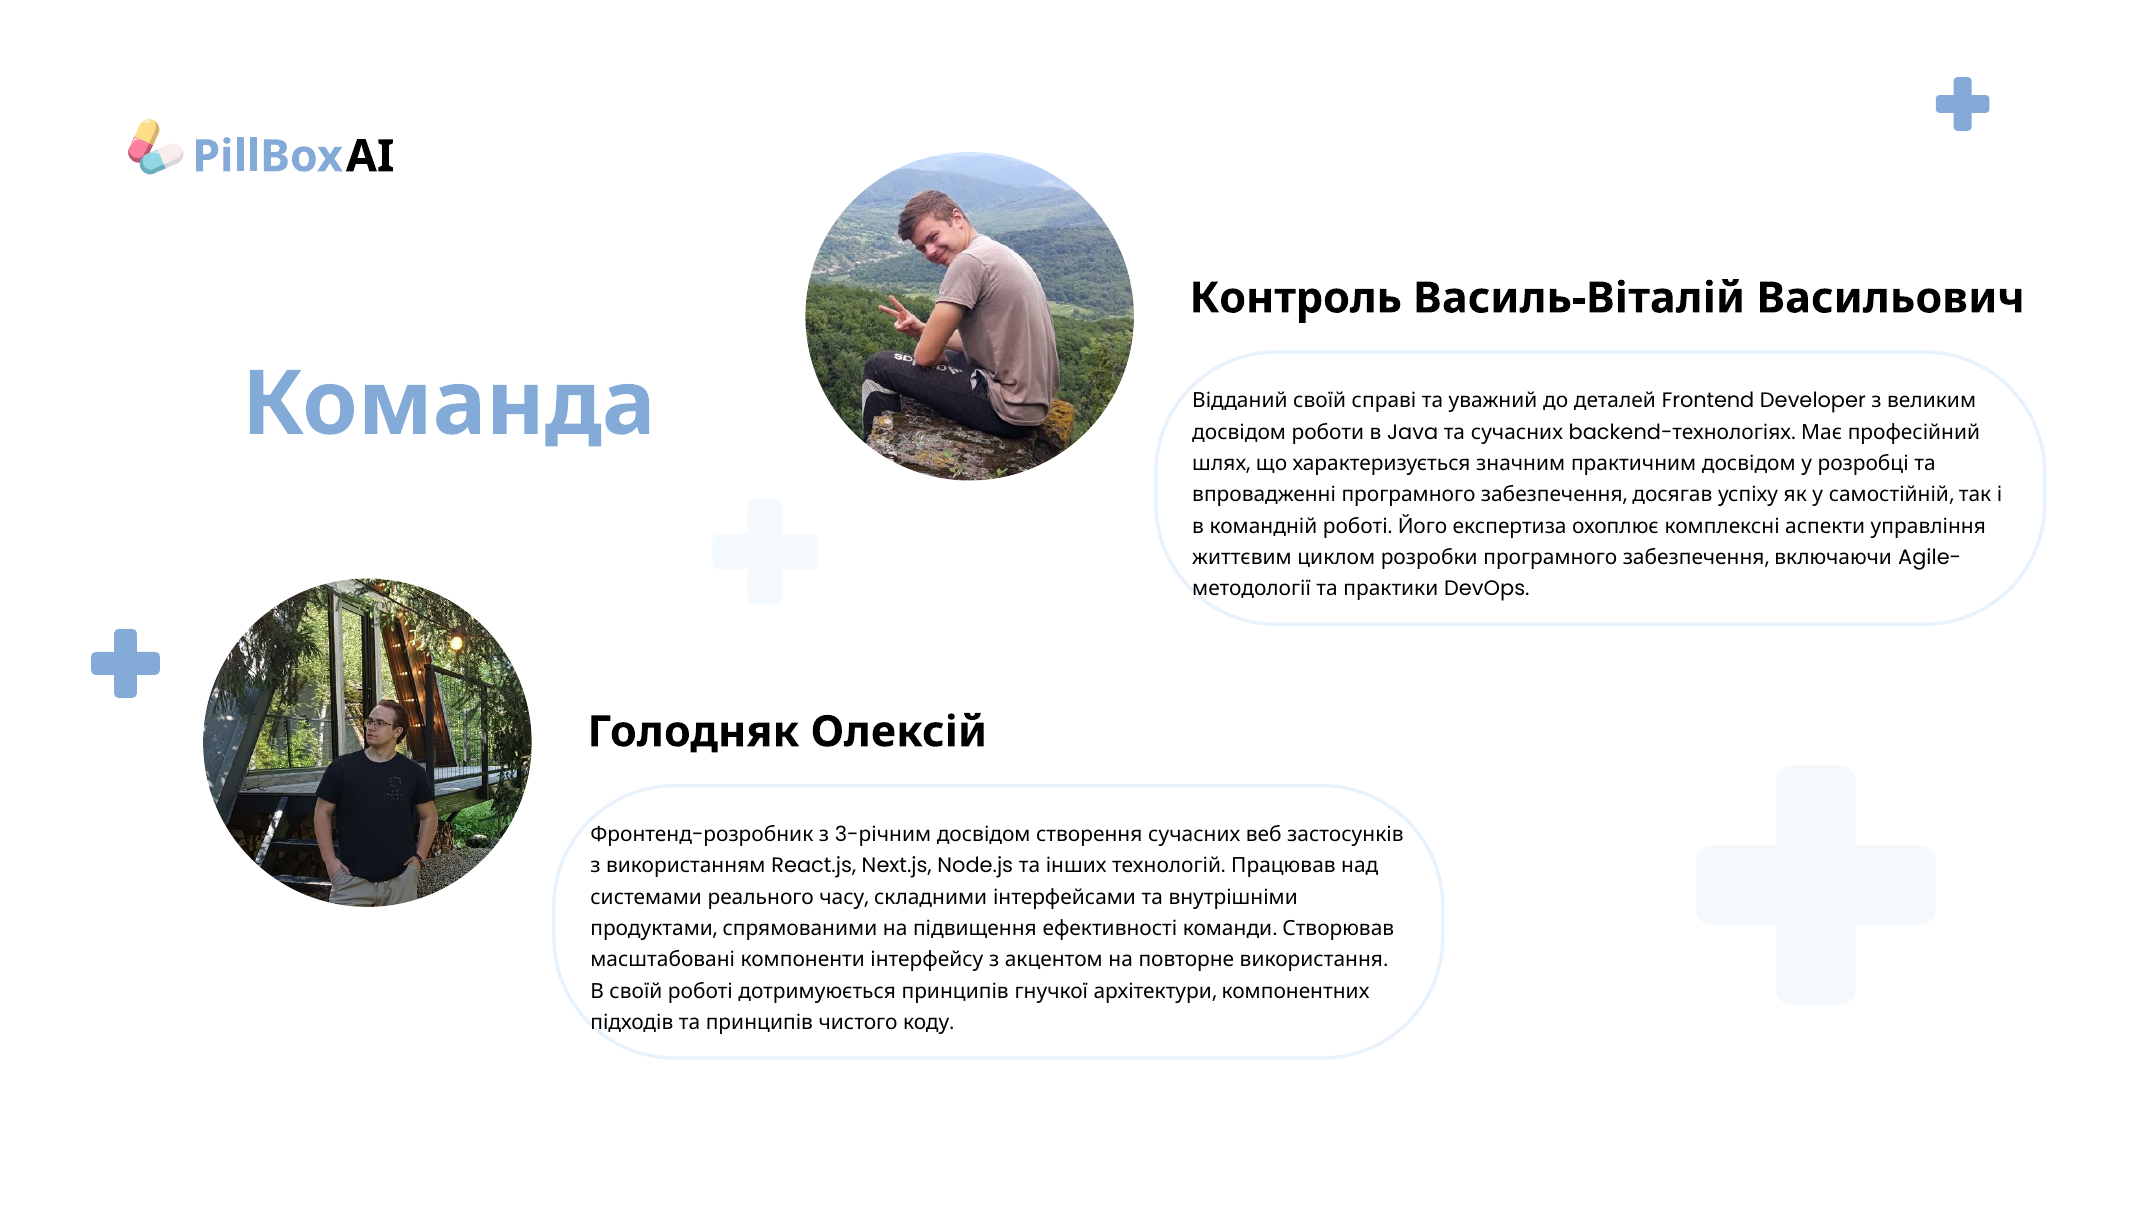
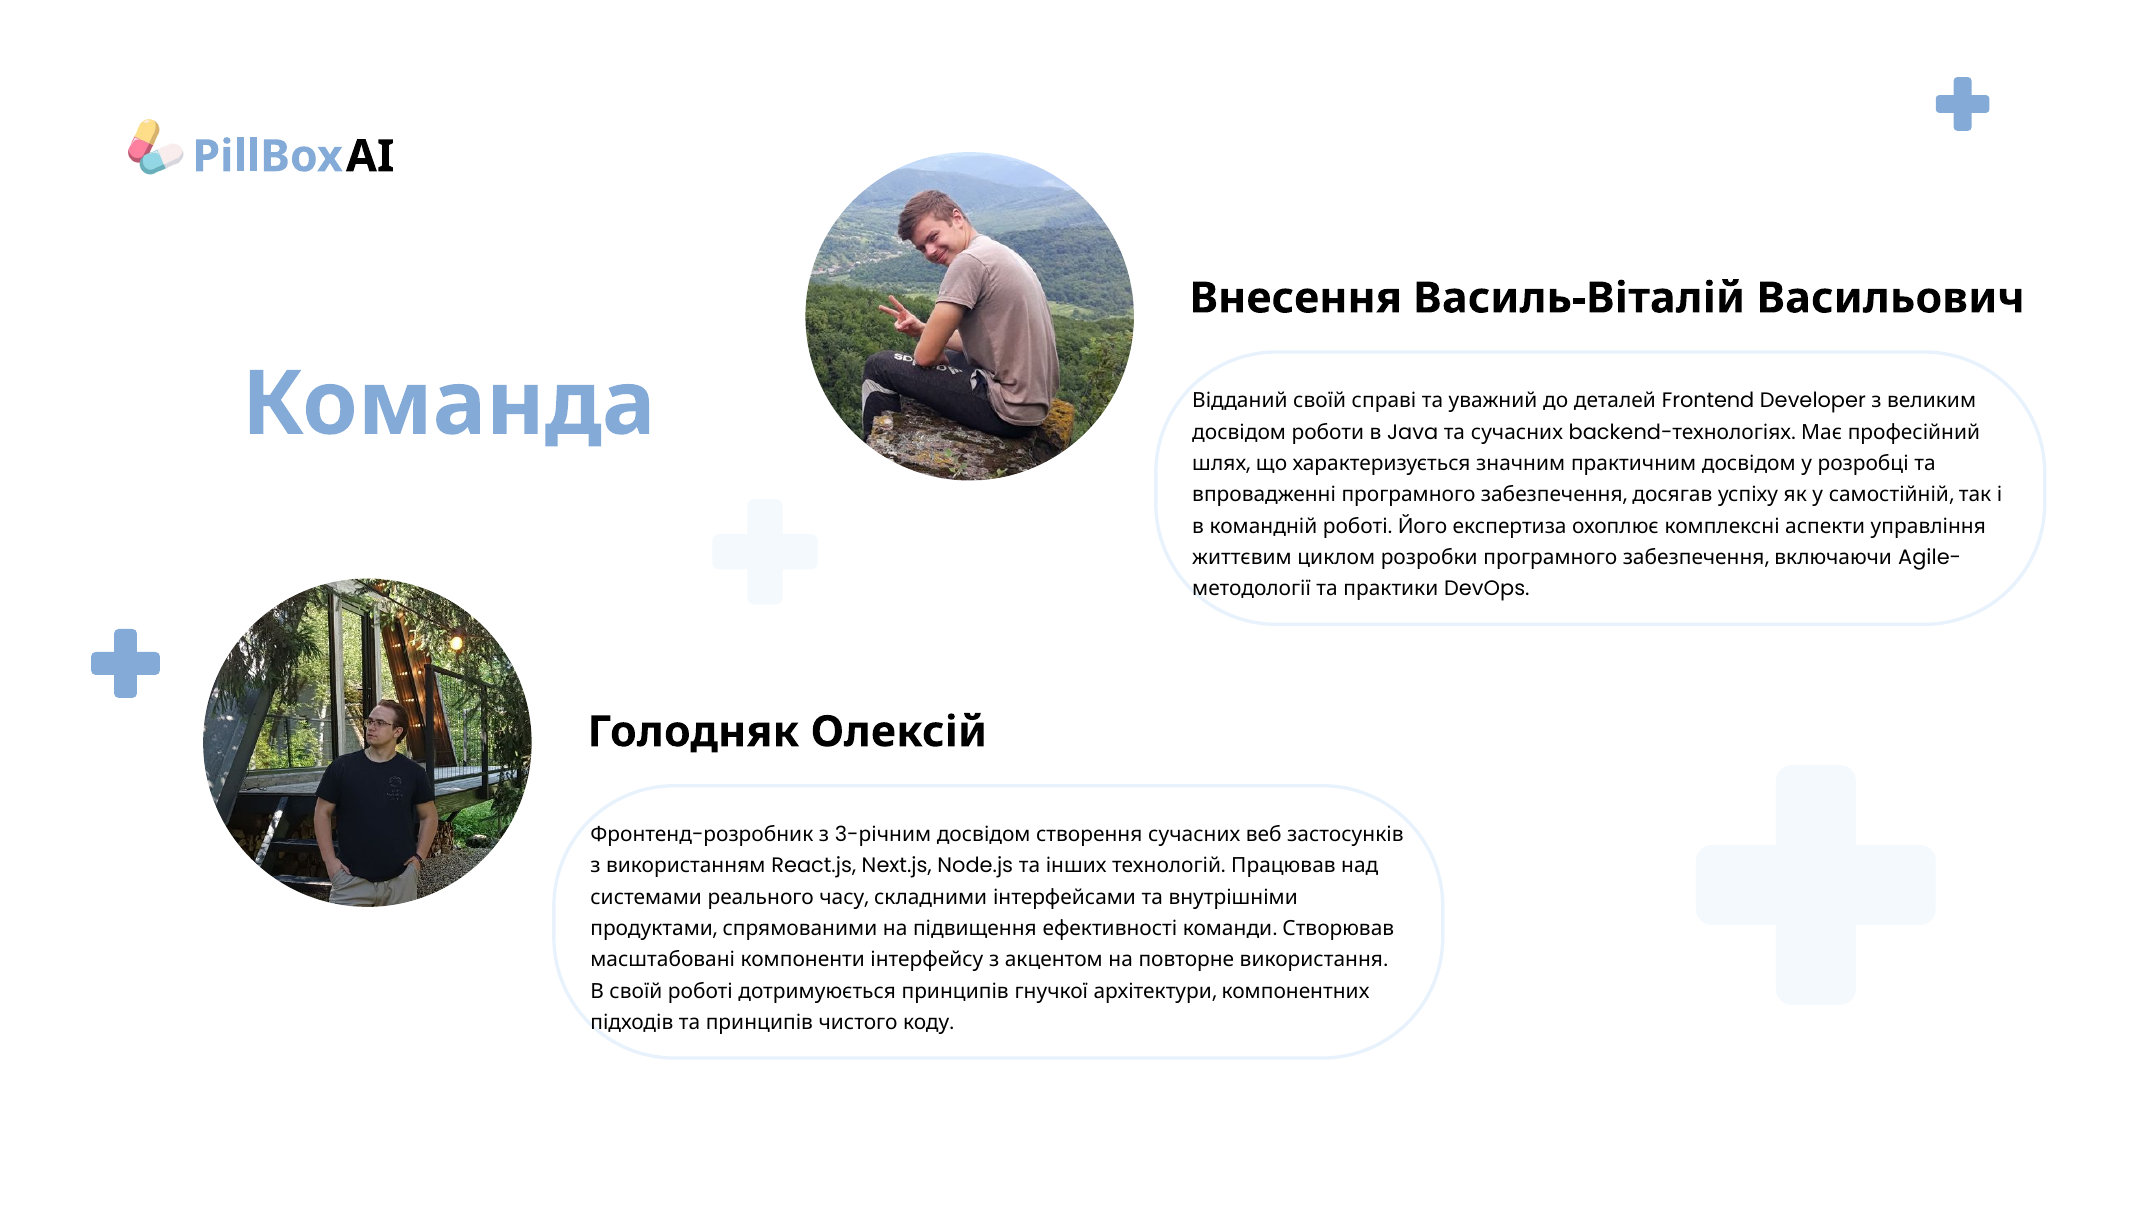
Контроль: Контроль -> Внесення (1296, 298)
